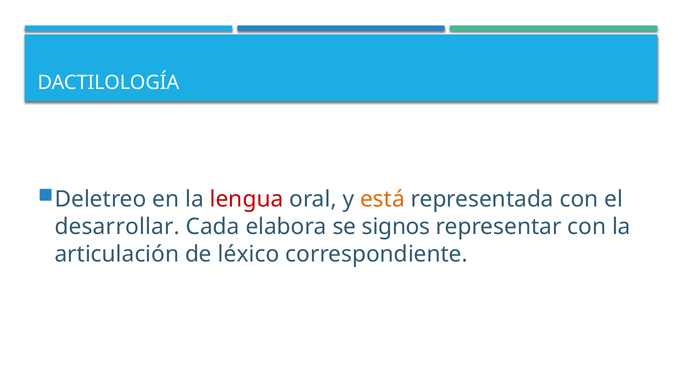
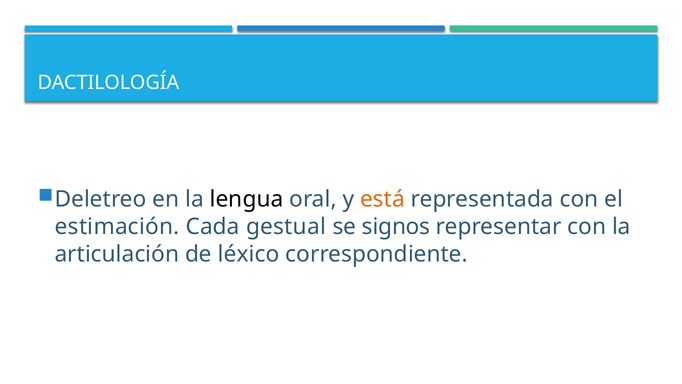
lengua colour: red -> black (247, 199)
desarrollar: desarrollar -> estimación (117, 226)
elabora: elabora -> gestual (286, 226)
